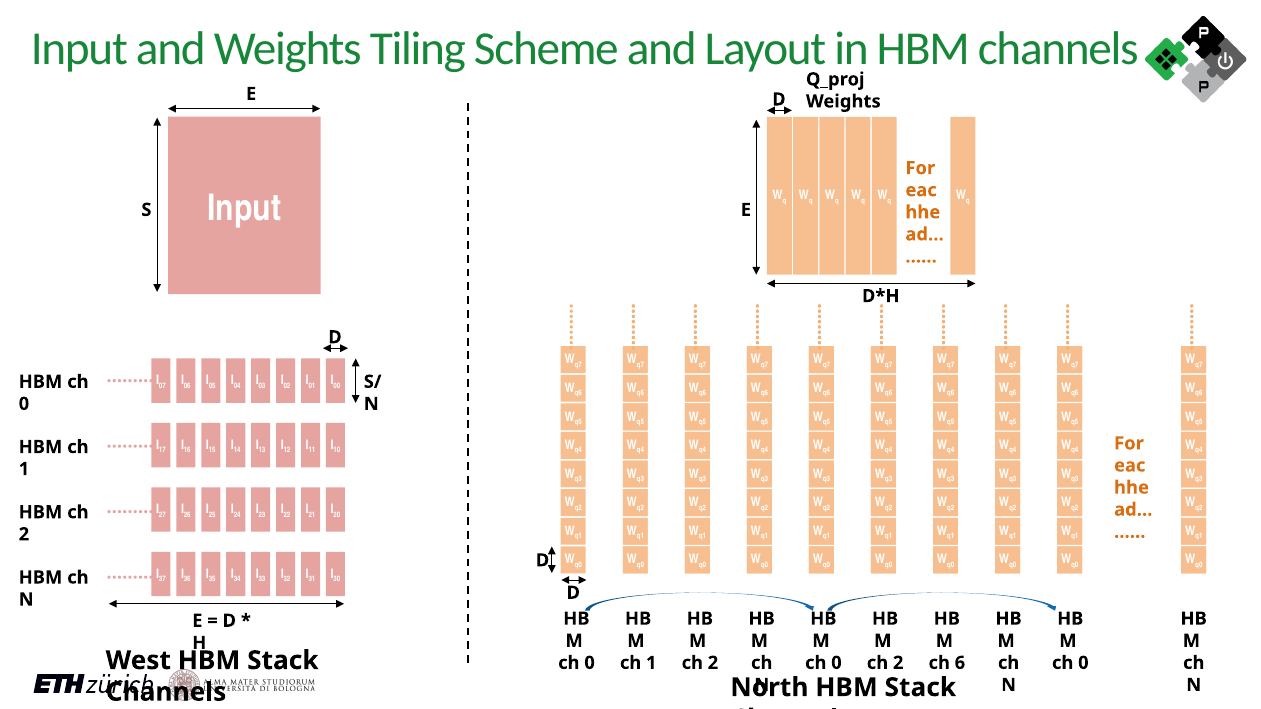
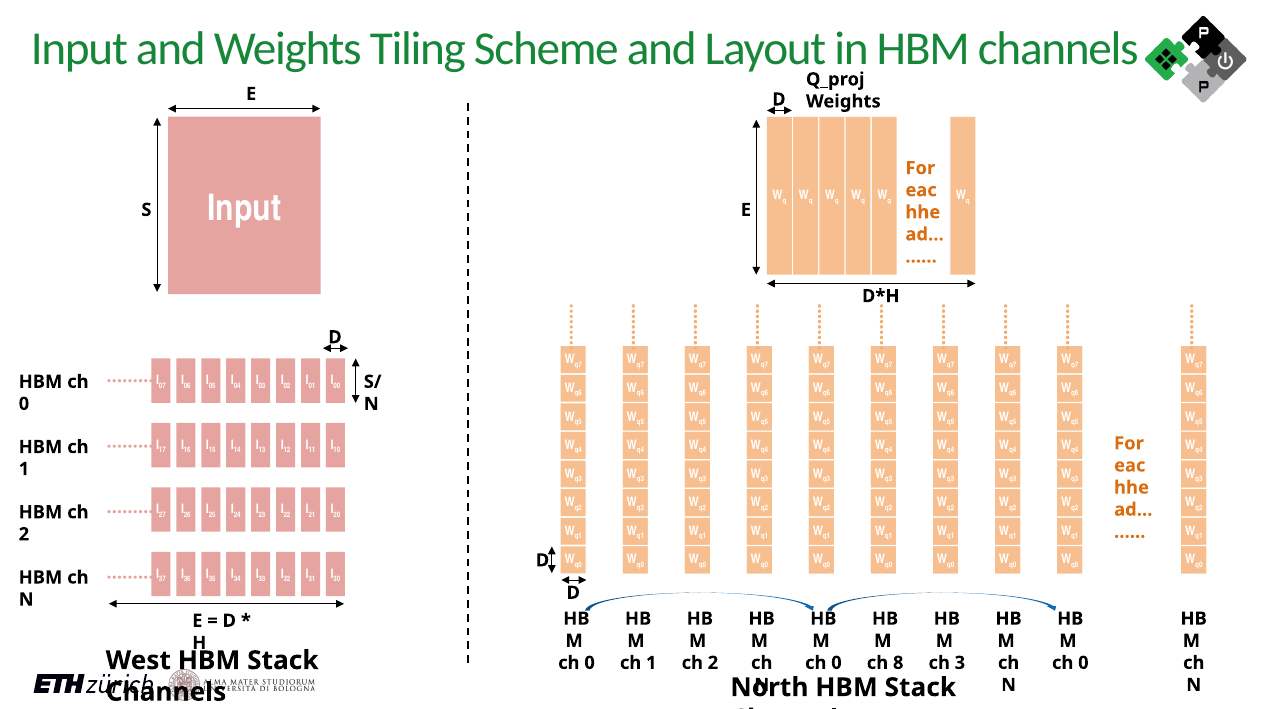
2: 2 -> 8 (898, 663)
6: 6 -> 3 (960, 663)
